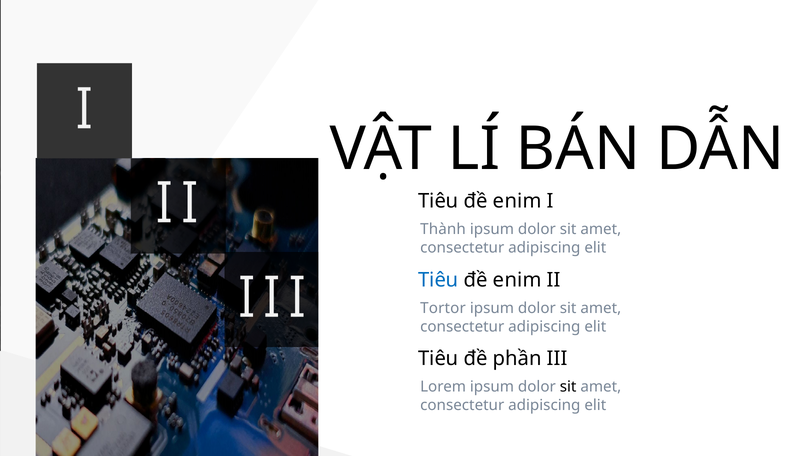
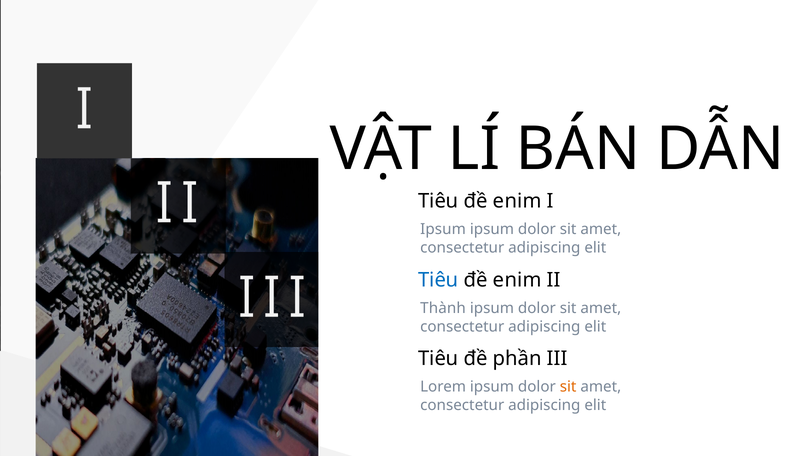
Thành: Thành -> Ipsum (443, 229)
Tortor: Tortor -> Thành (443, 308)
sit colour: black -> orange (568, 387)
